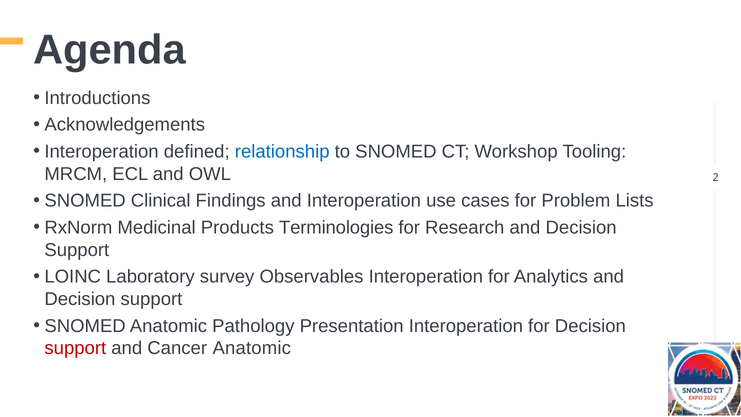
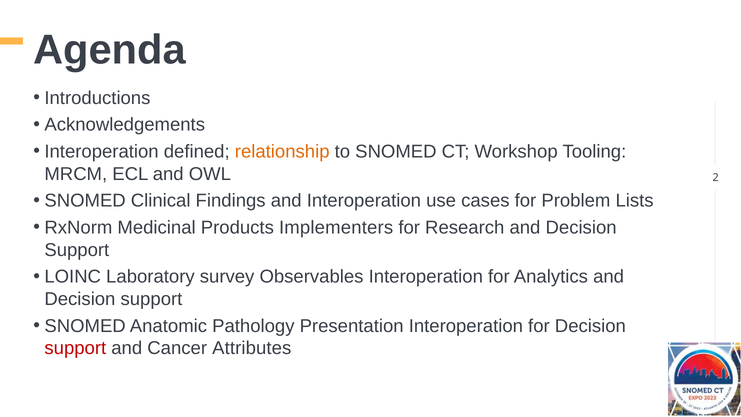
relationship colour: blue -> orange (282, 152)
Terminologies: Terminologies -> Implementers (336, 228)
Cancer Anatomic: Anatomic -> Attributes (252, 348)
